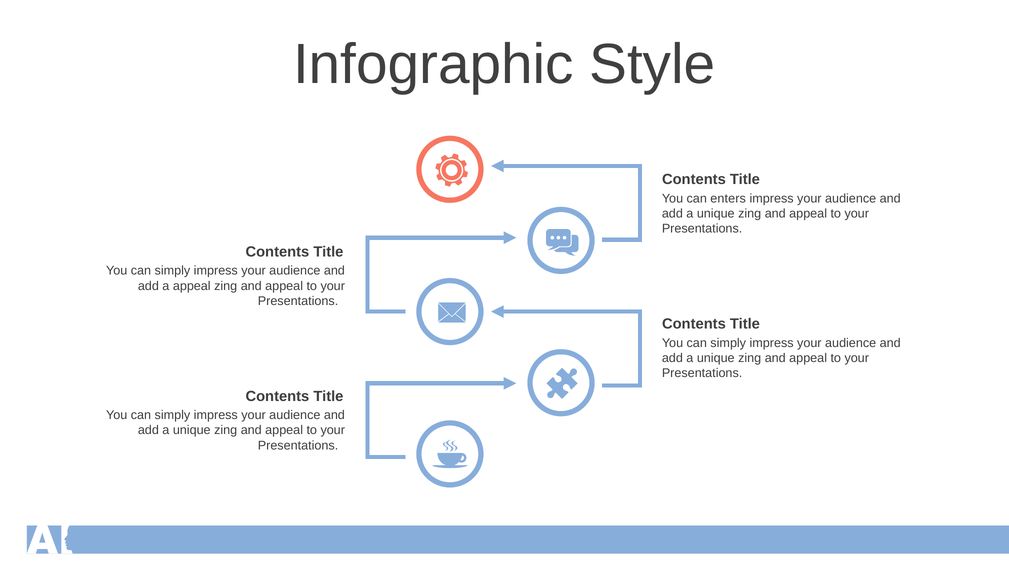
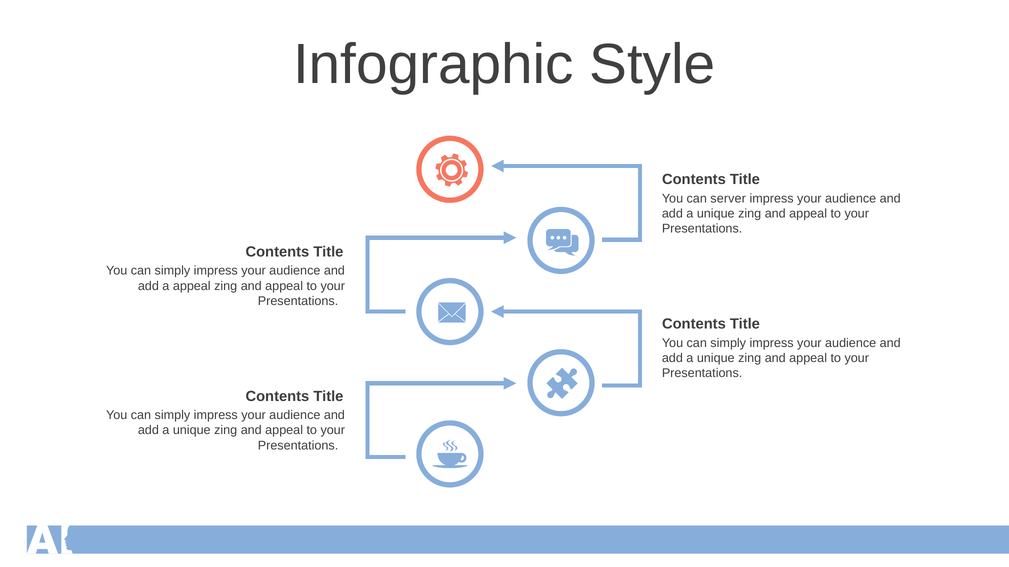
enters: enters -> server (728, 199)
